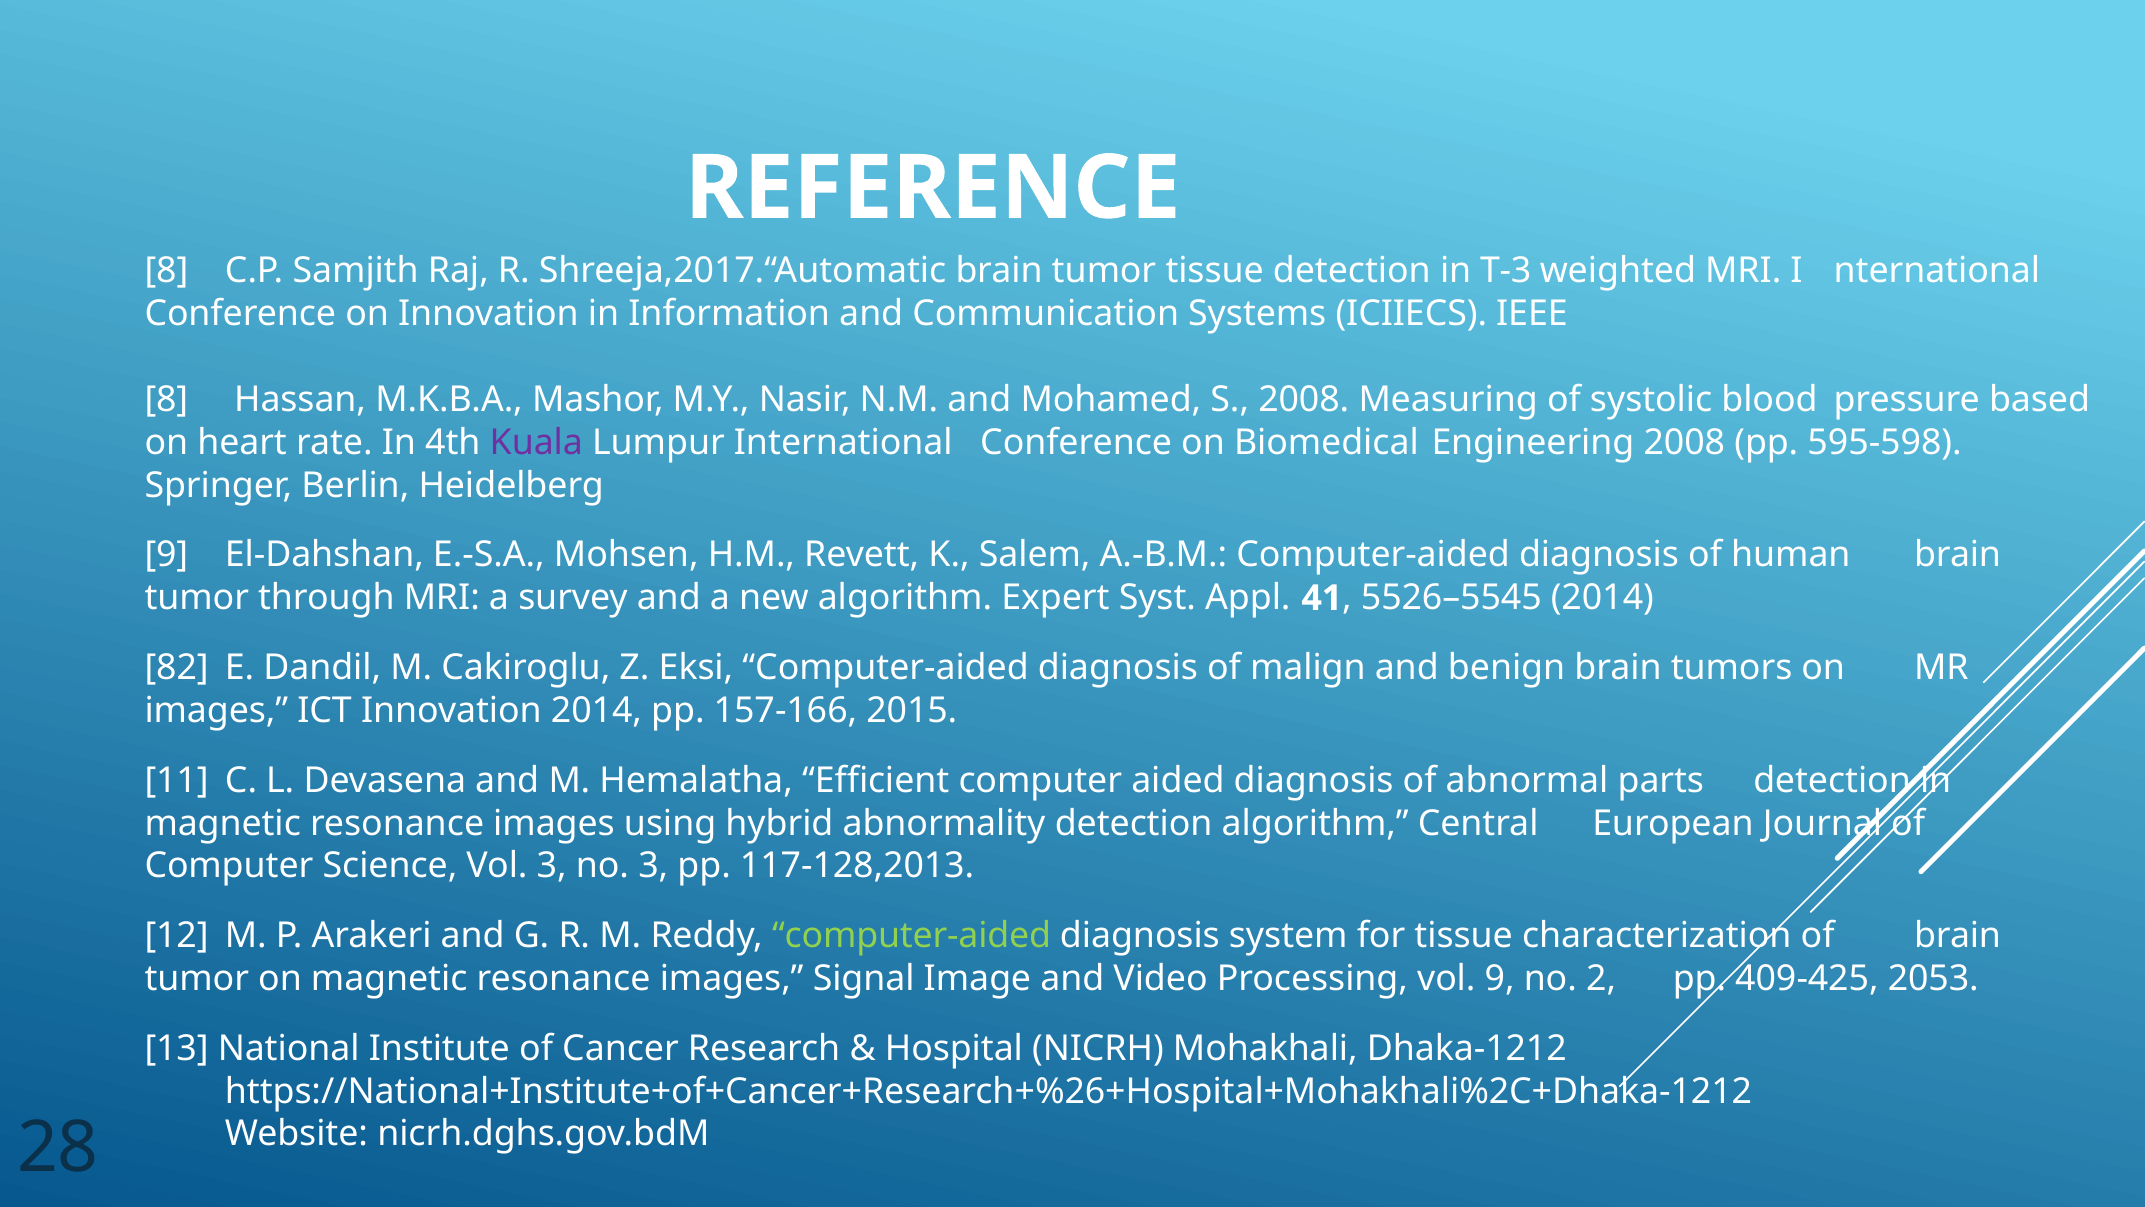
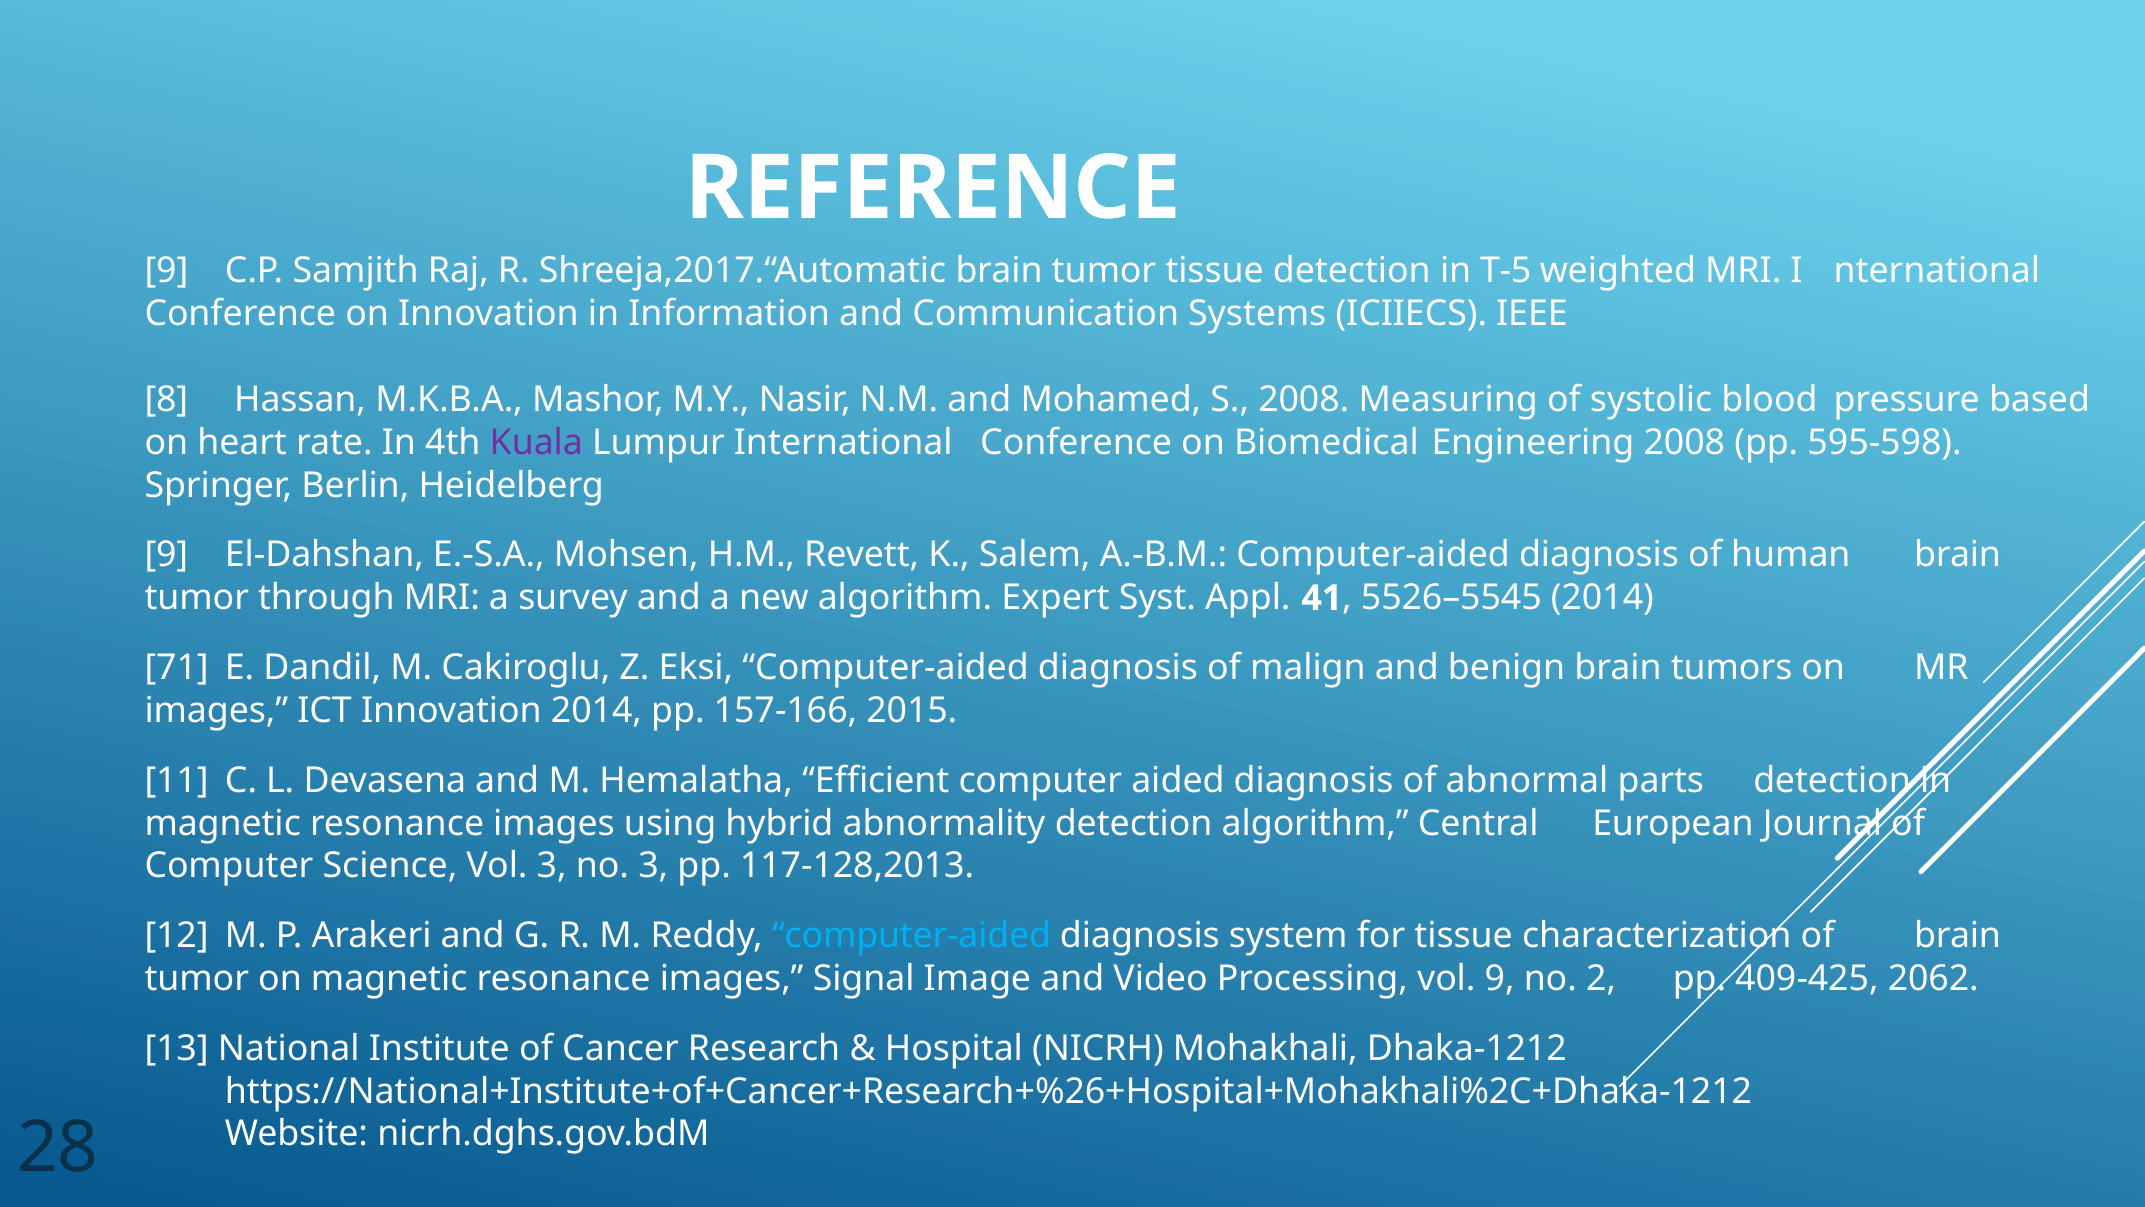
8: 8 -> 9 (166, 271)
T-3: T-3 -> T-5 (1506, 271)
82: 82 -> 71 (177, 667)
computer-aided colour: light green -> light blue (912, 935)
2053: 2053 -> 2062 (1933, 978)
